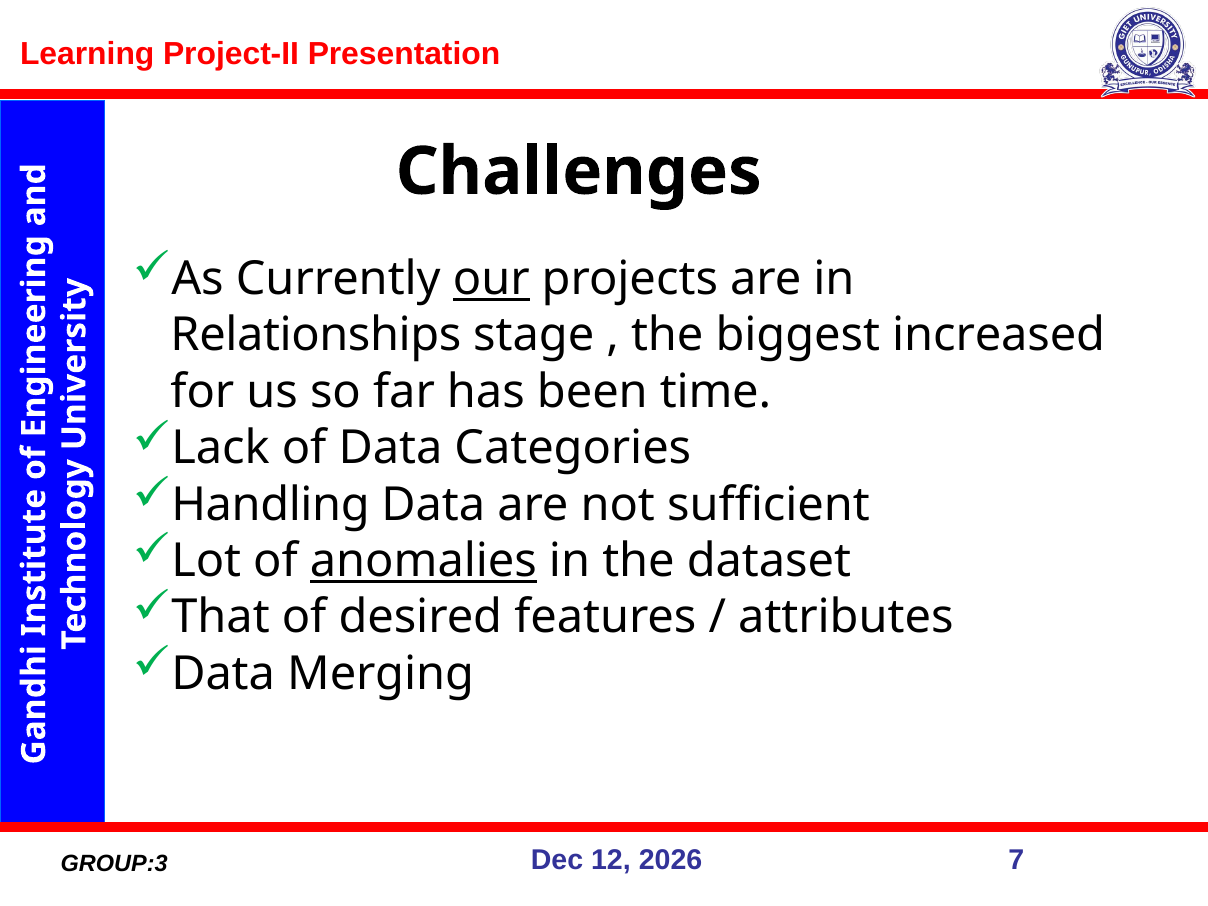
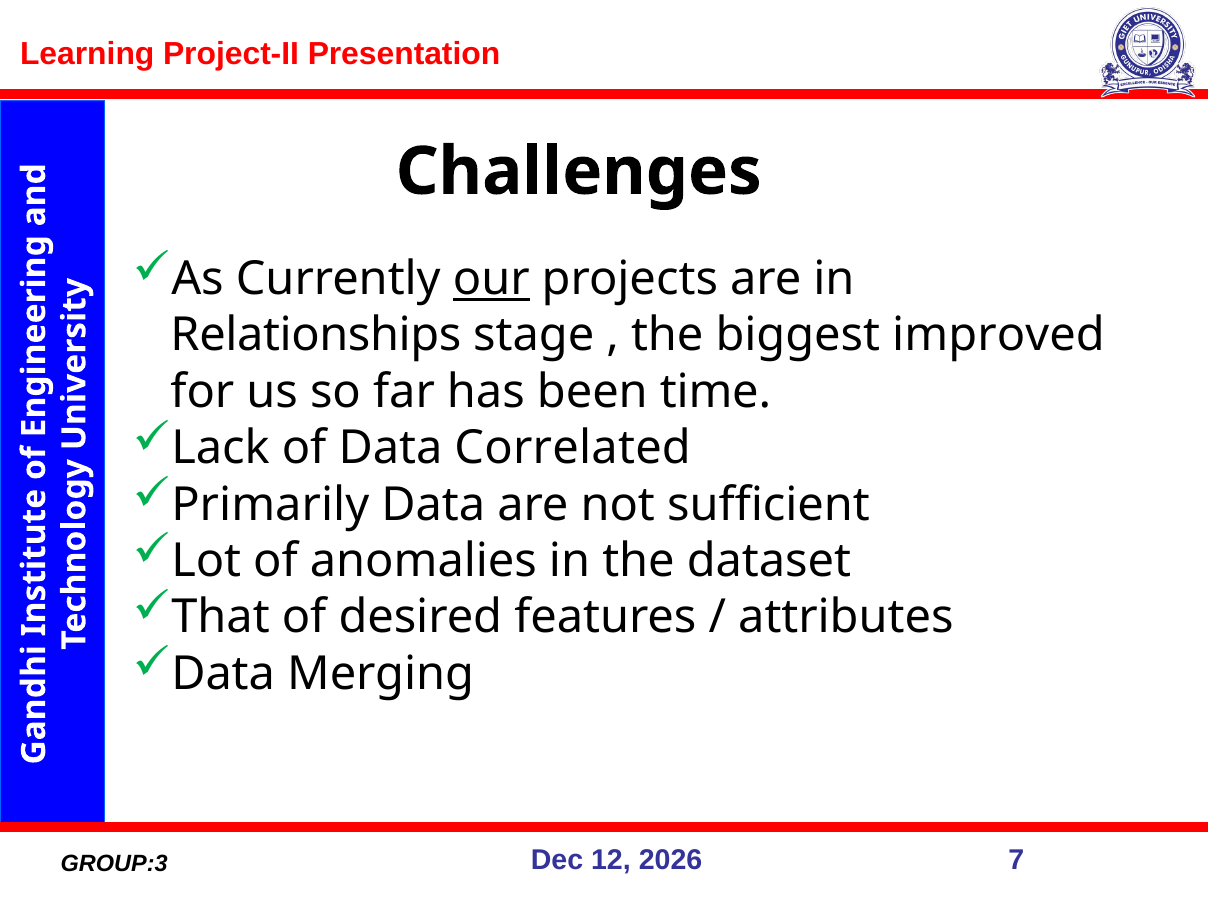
increased: increased -> improved (999, 335)
Categories: Categories -> Correlated (573, 448)
Handling: Handling -> Primarily (270, 505)
anomalies underline: present -> none (423, 561)
